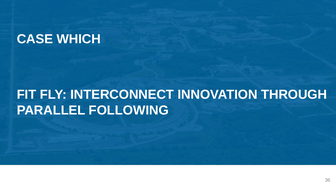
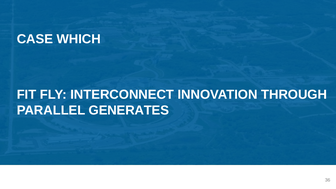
FOLLOWING: FOLLOWING -> GENERATES (129, 110)
